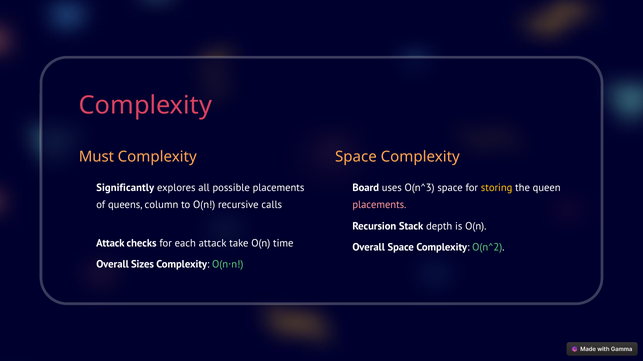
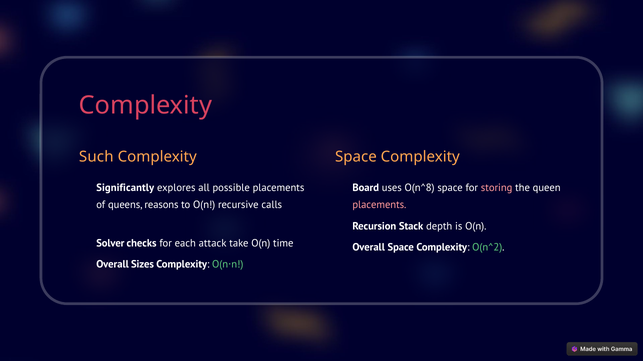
Must: Must -> Such (96, 157)
O(n^3: O(n^3 -> O(n^8 (420, 188)
storing colour: yellow -> pink (497, 188)
column: column -> reasons (162, 205)
Attack: Attack -> Solver (110, 244)
